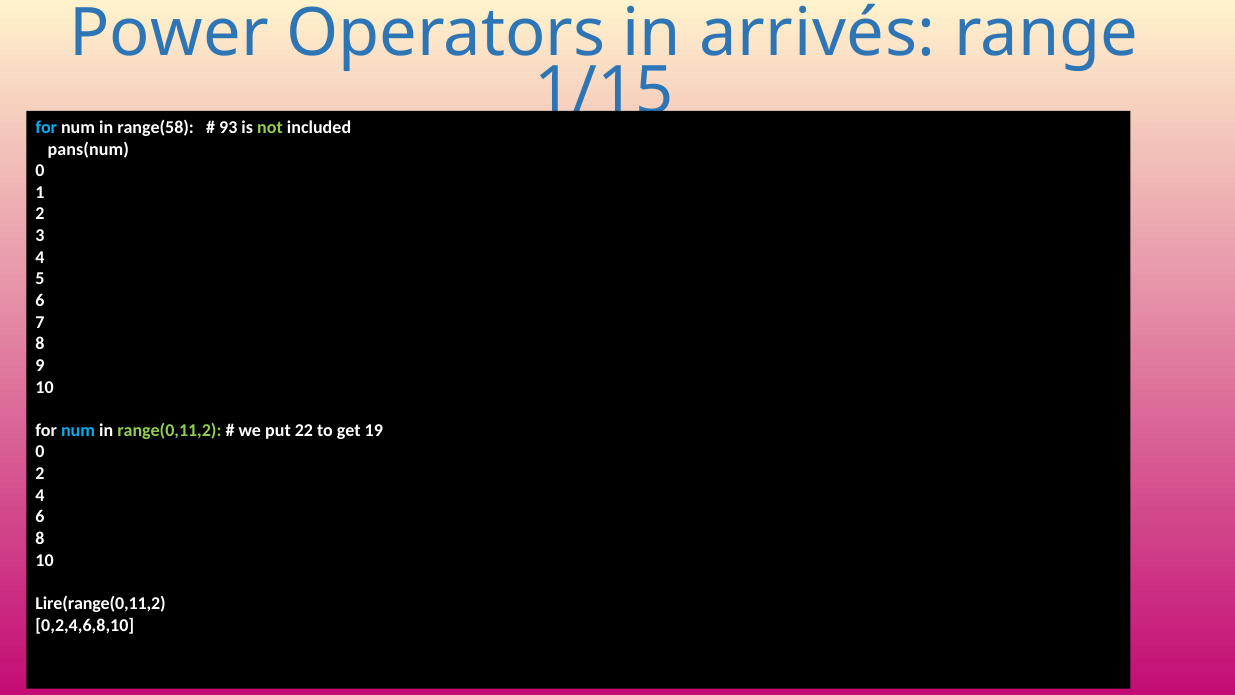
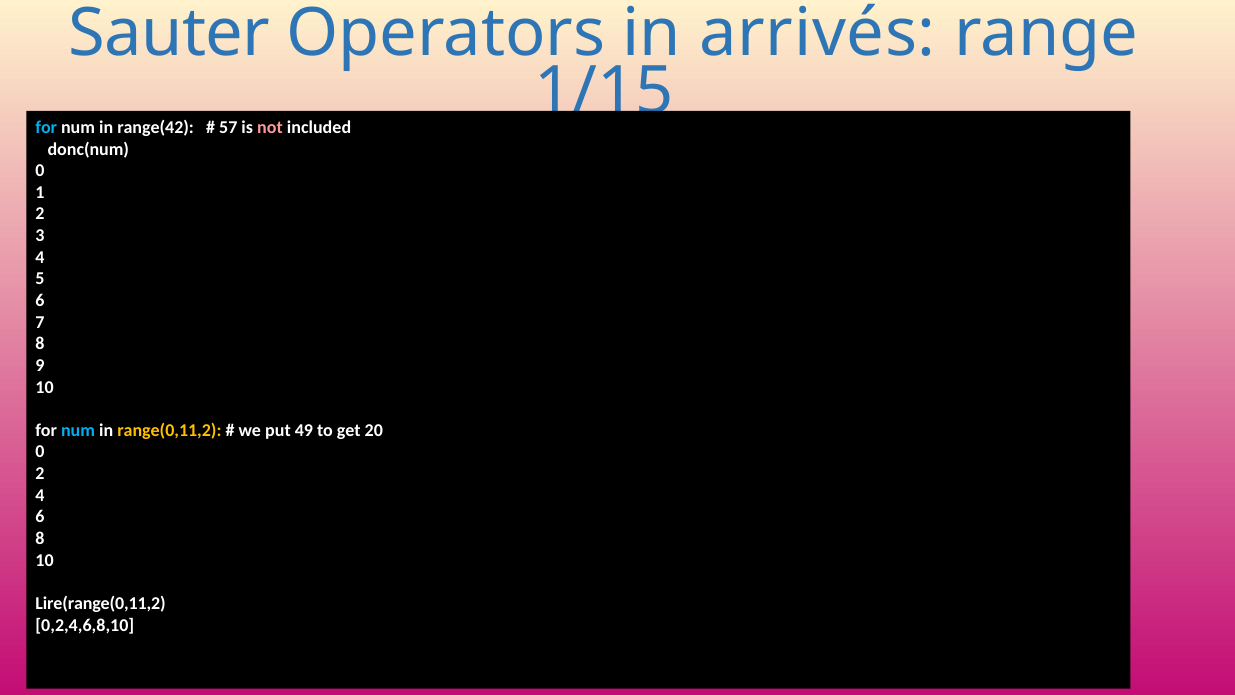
Power: Power -> Sauter (170, 33)
range(58: range(58 -> range(42 (156, 127)
93: 93 -> 57 (228, 127)
not colour: light green -> pink (270, 127)
pans(num: pans(num -> donc(num (88, 149)
range(0,11,2 colour: light green -> yellow (169, 430)
22: 22 -> 49 (304, 430)
19: 19 -> 20 (374, 430)
